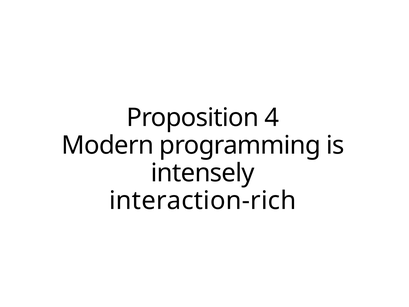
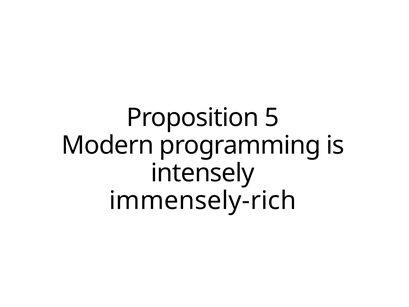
4: 4 -> 5 (272, 118)
interaction-rich: interaction-rich -> immensely-rich (203, 201)
